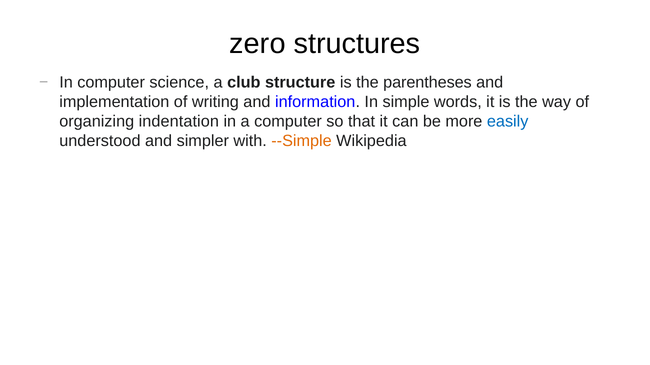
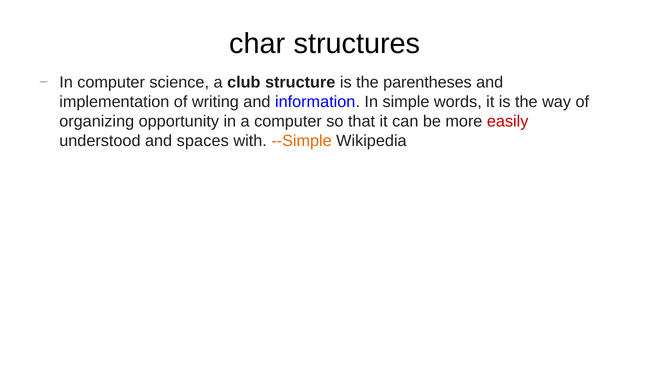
zero: zero -> char (257, 44)
indentation: indentation -> opportunity (179, 122)
easily colour: blue -> red (508, 122)
simpler: simpler -> spaces (203, 141)
